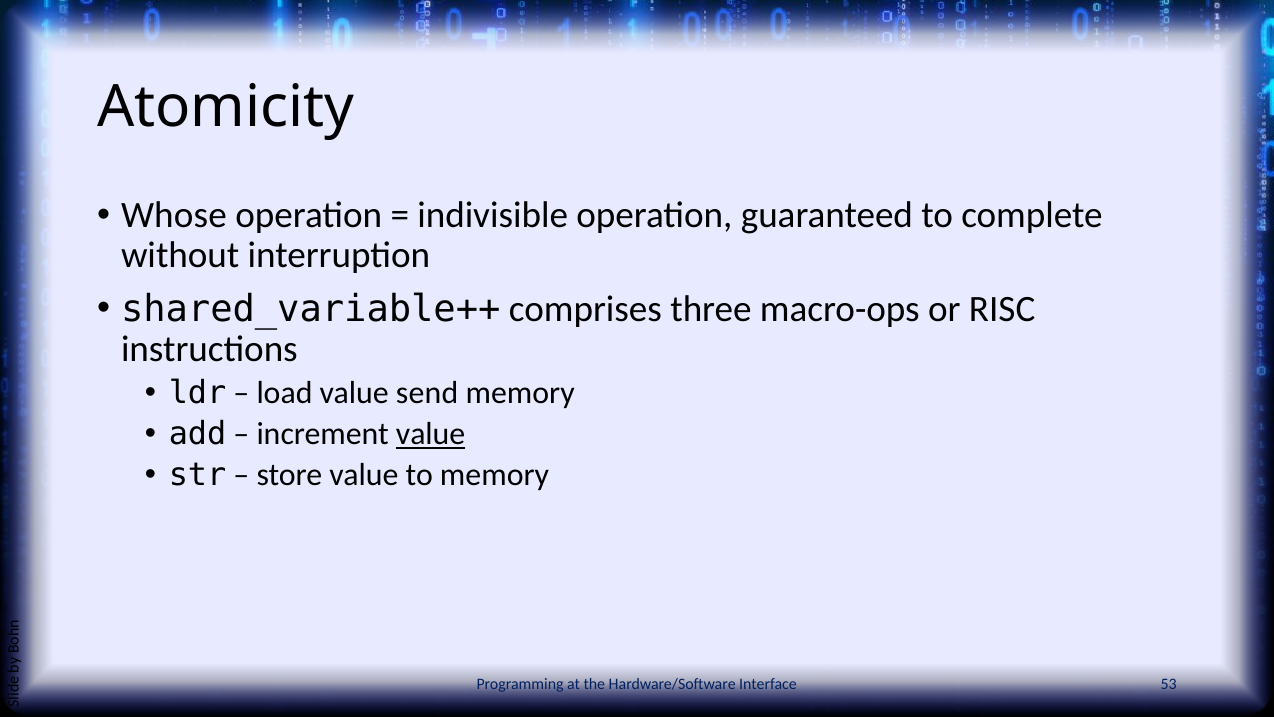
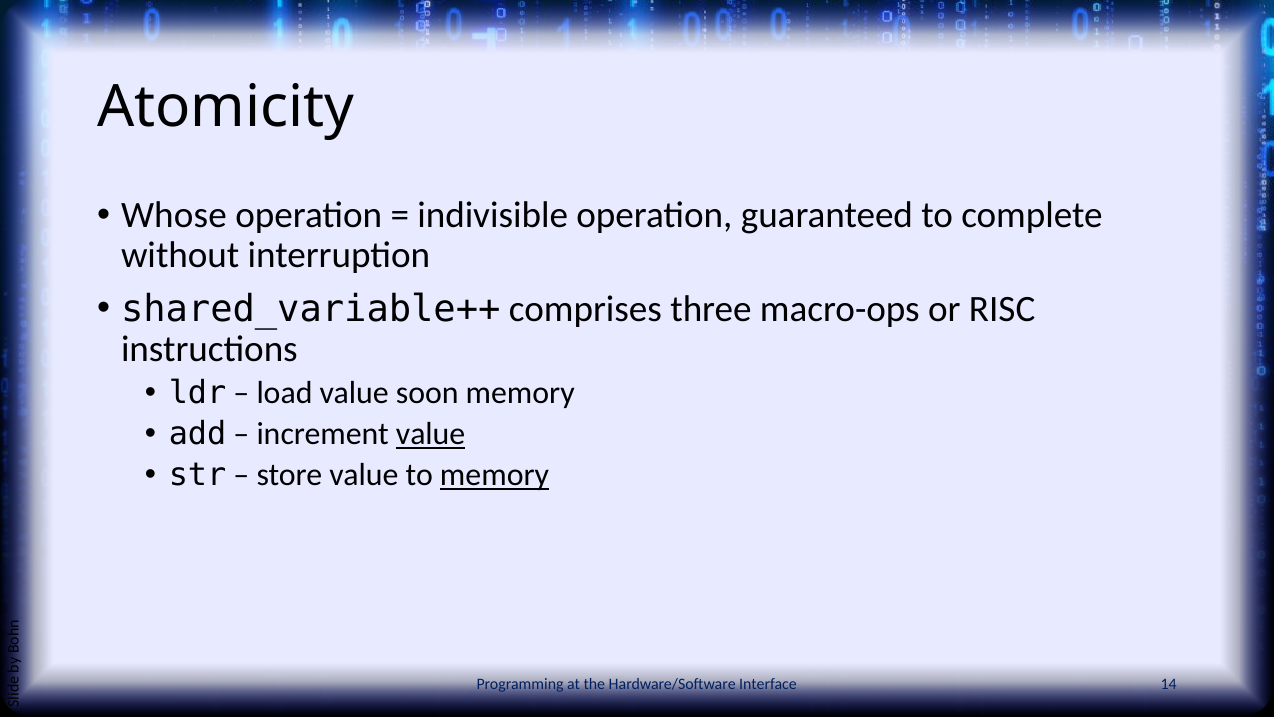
send: send -> soon (427, 393)
memory underline: none -> present (495, 475)
53: 53 -> 14 (1169, 684)
